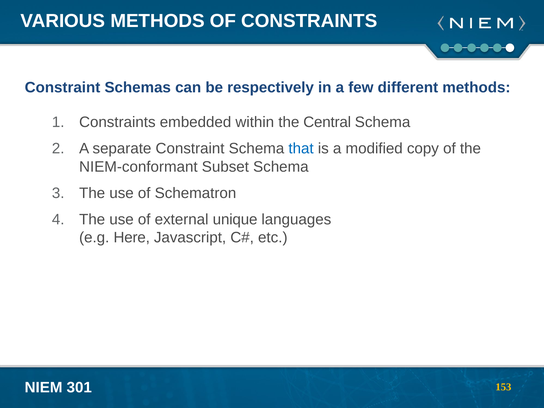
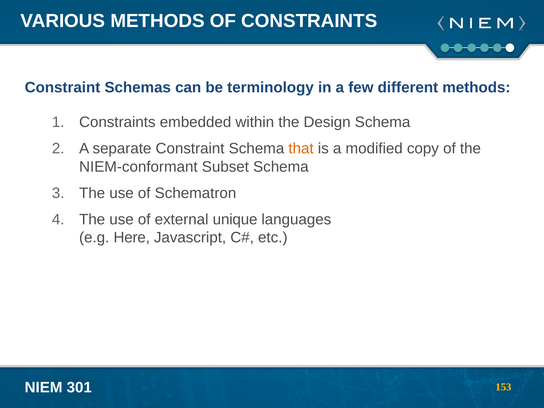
respectively: respectively -> terminology (271, 88)
Central: Central -> Design (327, 122)
that colour: blue -> orange (301, 149)
